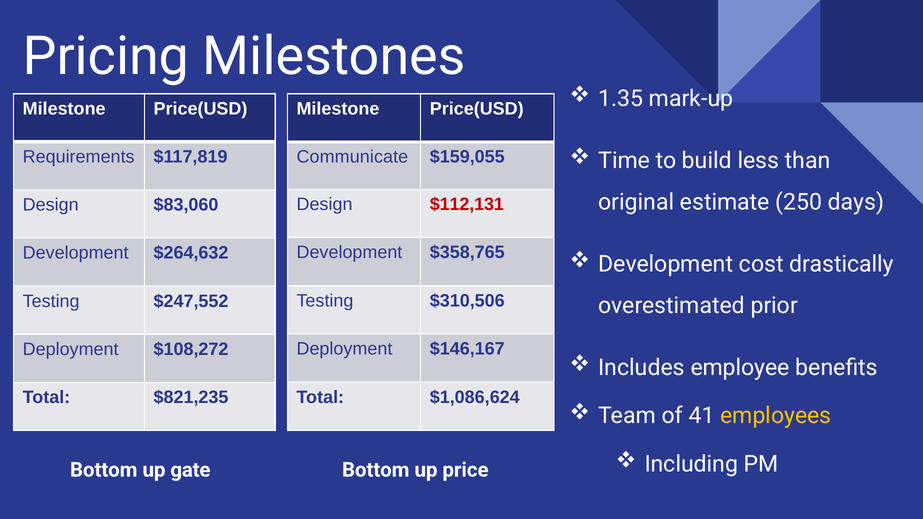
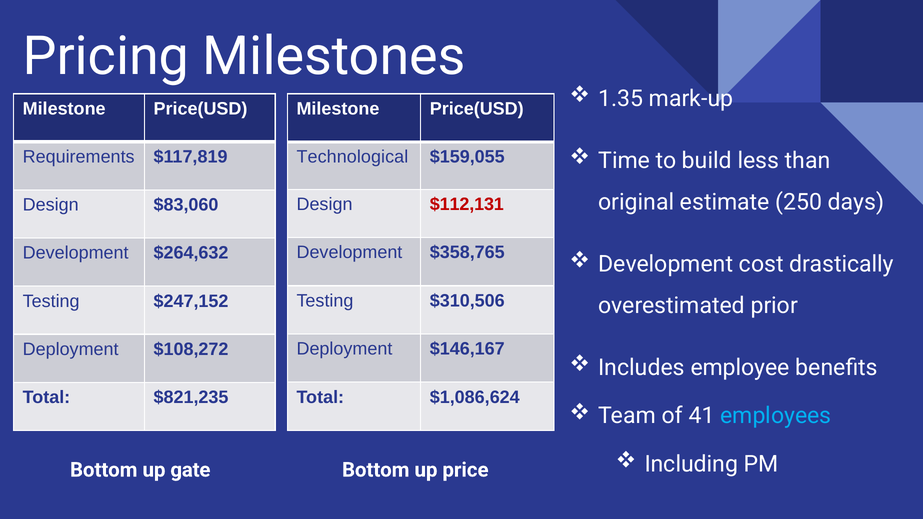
Communicate: Communicate -> Technological (352, 157)
$247,552: $247,552 -> $247,152 (191, 301)
employees colour: yellow -> light blue (776, 416)
